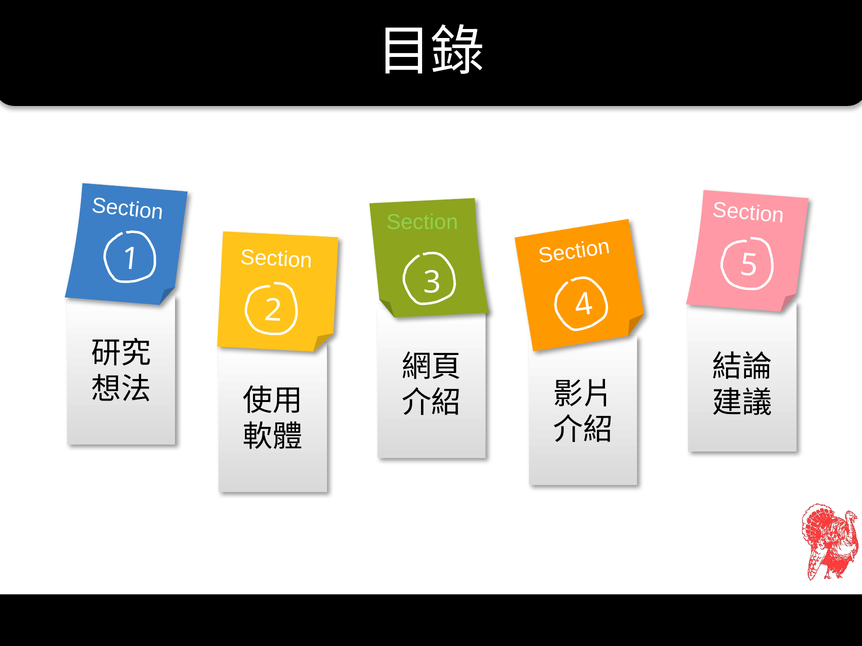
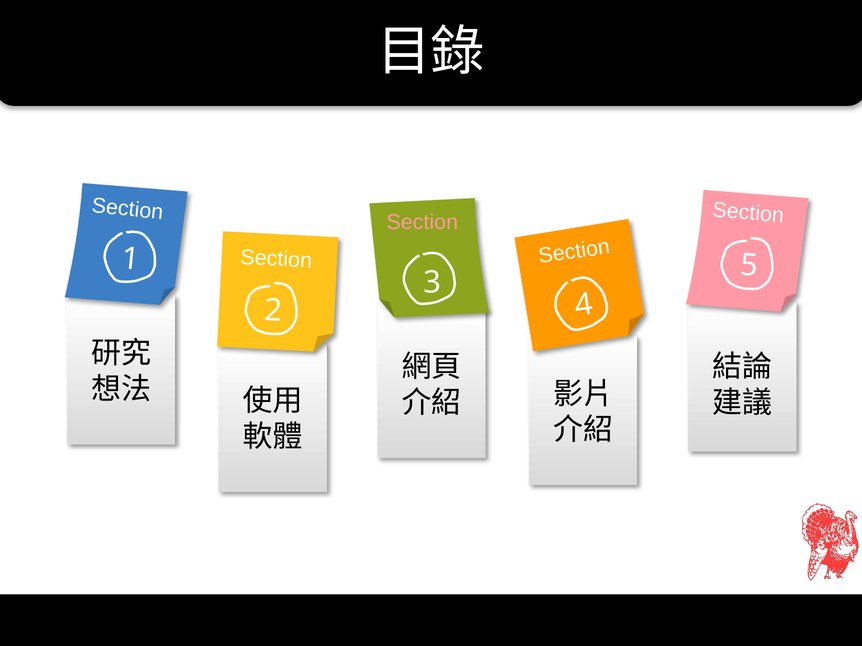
Section colour: light green -> pink (422, 222)
